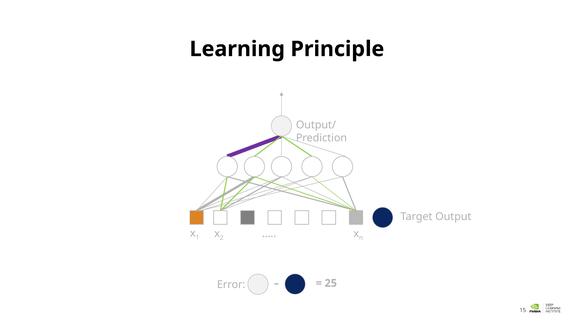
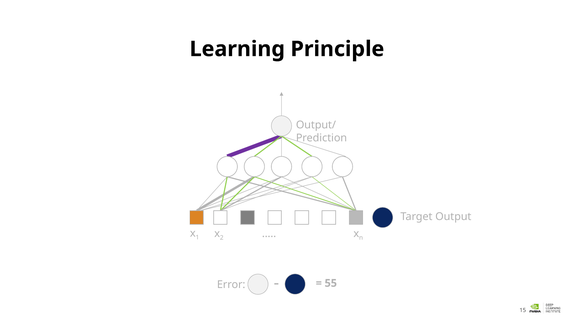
25: 25 -> 55 (331, 283)
